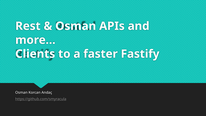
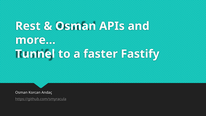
Clients: Clients -> Tunnel (35, 54)
